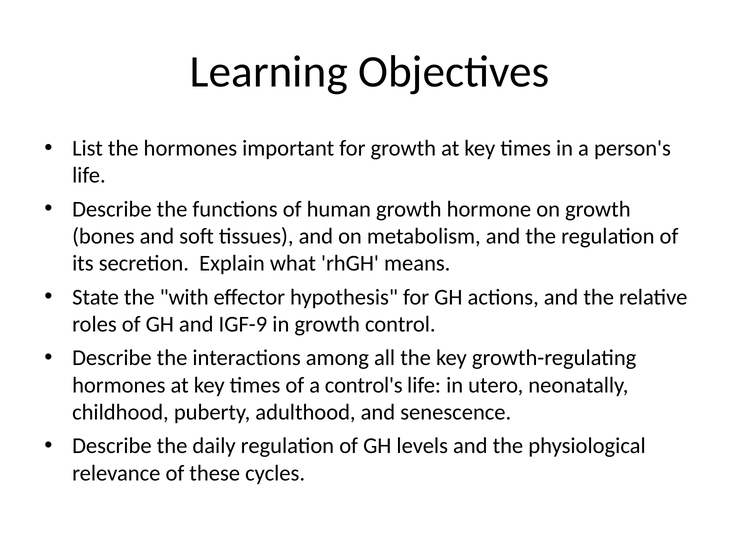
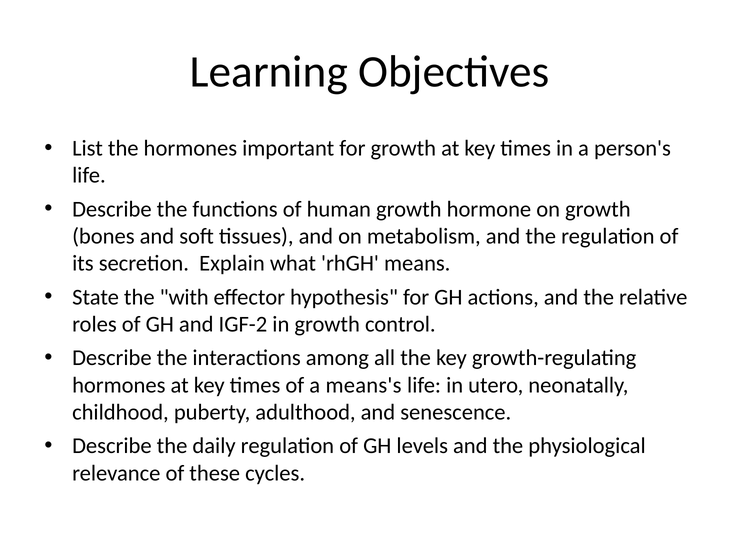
IGF-9: IGF-9 -> IGF-2 (243, 324)
control's: control's -> means's (364, 385)
